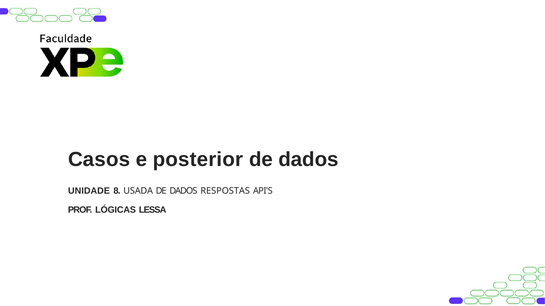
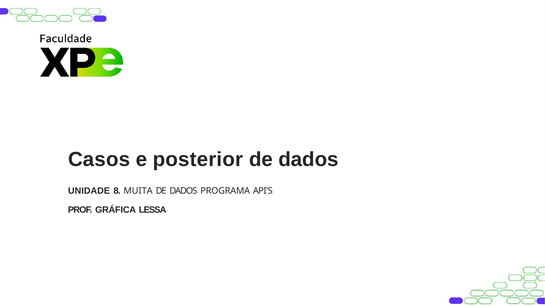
USADA: USADA -> MUITA (138, 191)
RESPOSTAS: RESPOSTAS -> PROGRAMA (225, 191)
LÓGICAS: LÓGICAS -> GRÁFICA (116, 210)
